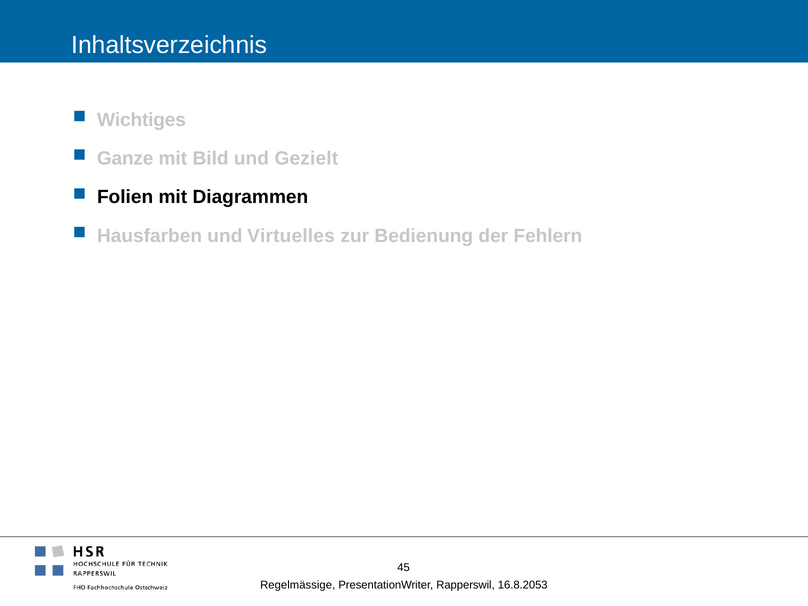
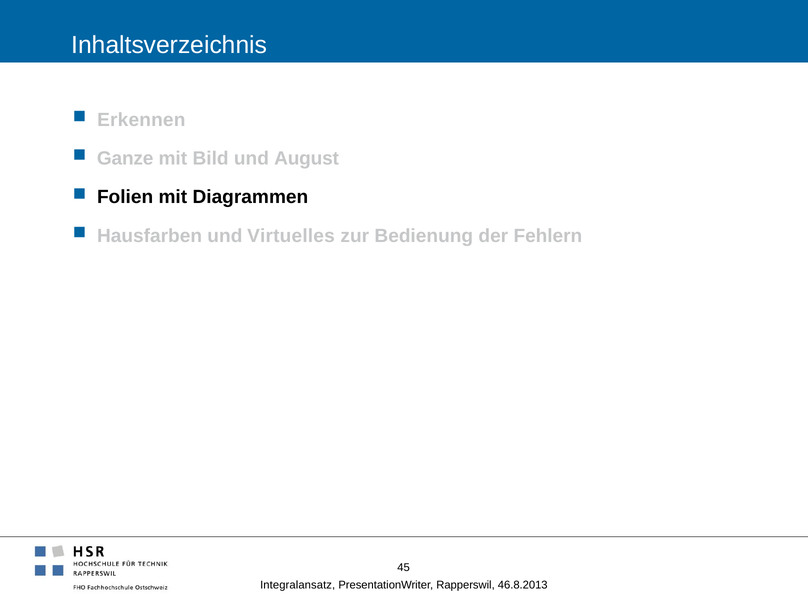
Wichtiges: Wichtiges -> Erkennen (141, 120)
Gezielt: Gezielt -> August (307, 159)
Regelmässige: Regelmässige -> Integralansatz (298, 585)
16.8.2053: 16.8.2053 -> 46.8.2013 (523, 585)
